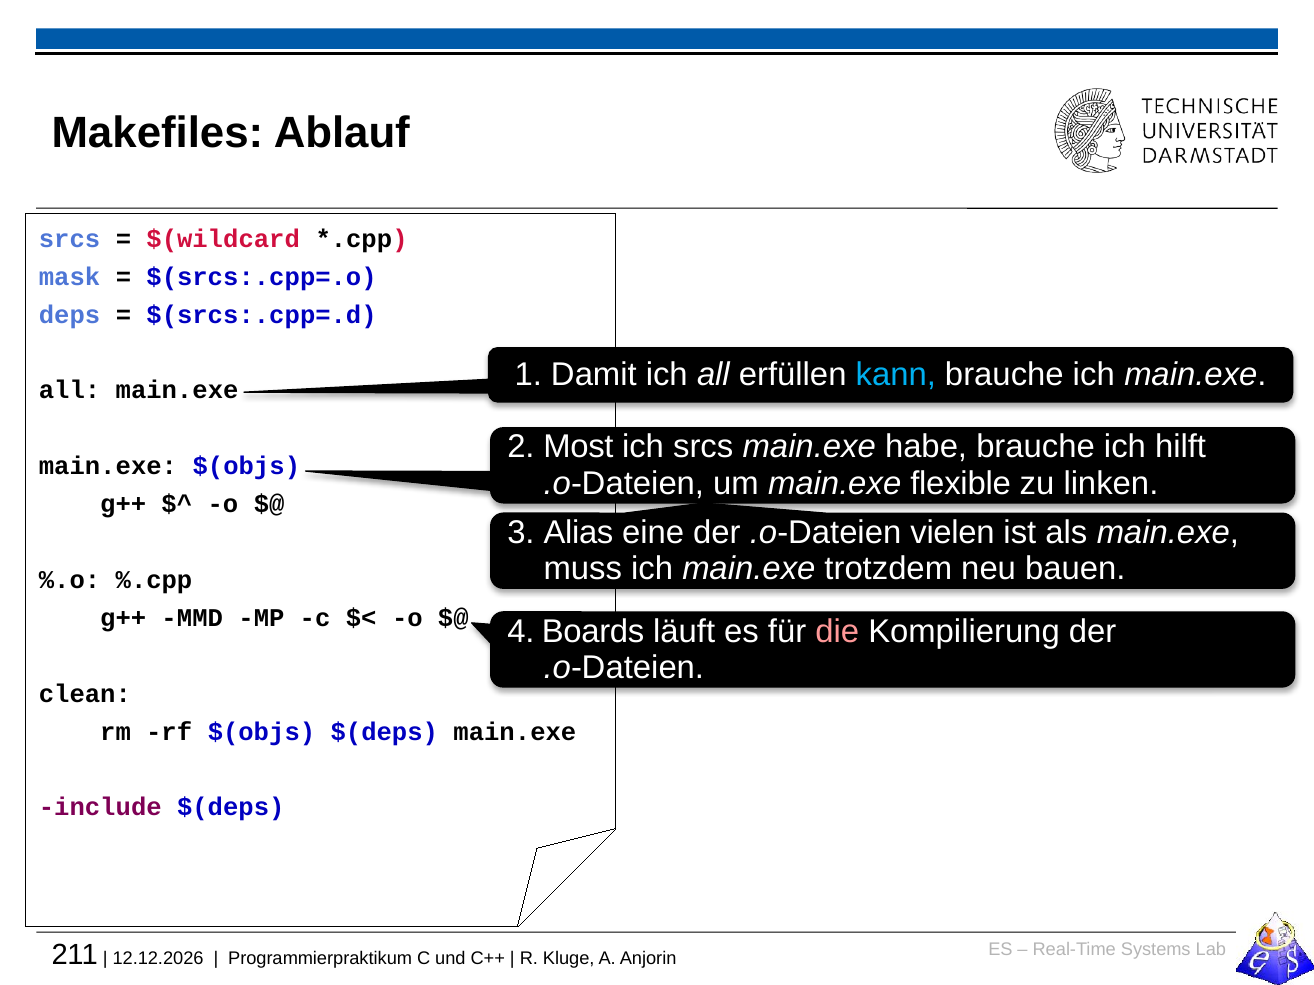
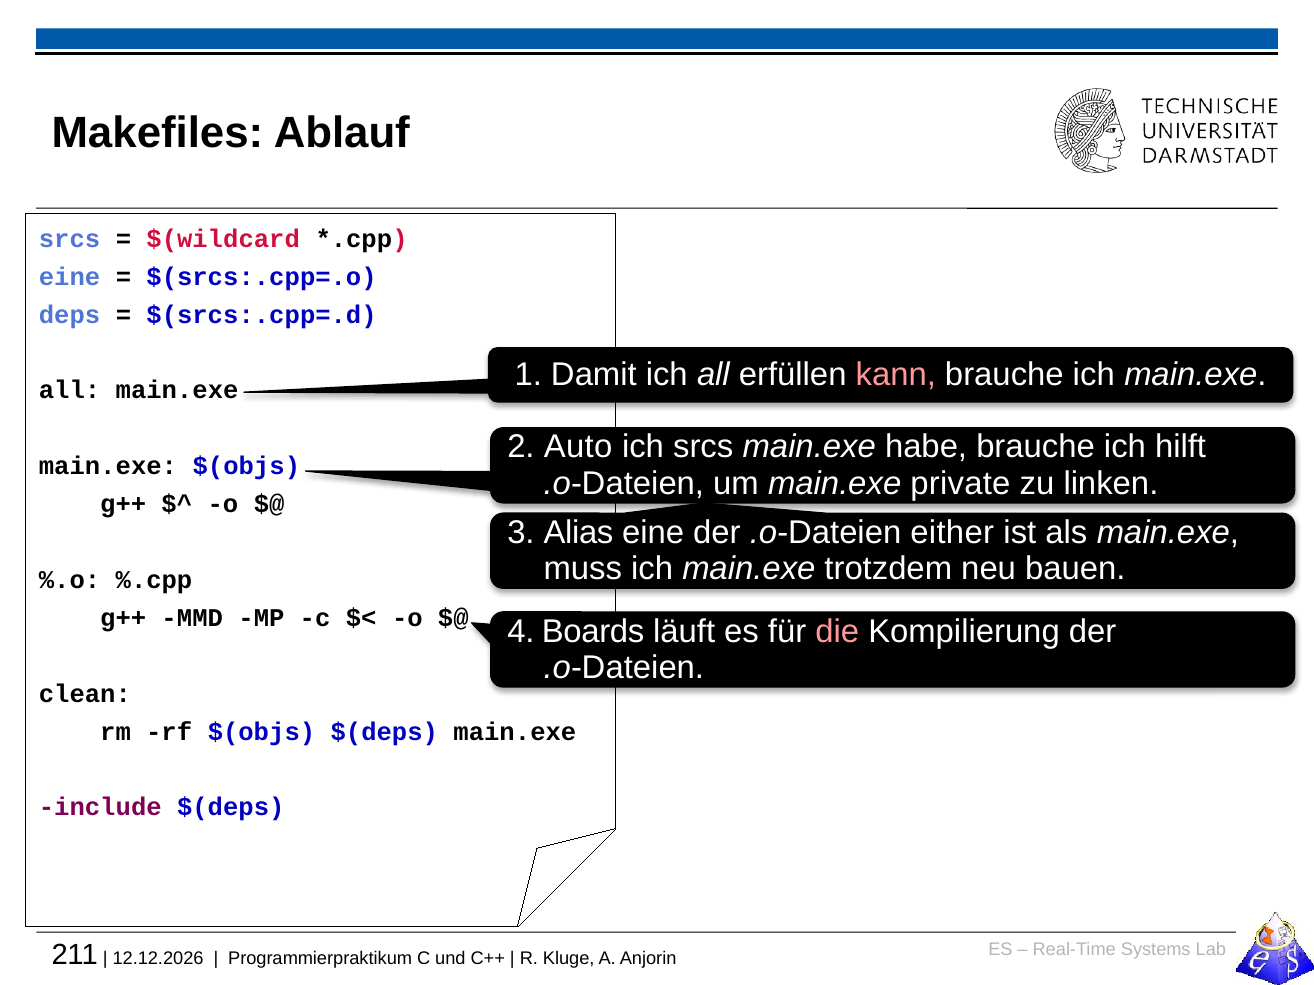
mask: mask -> eine (70, 277)
kann colour: light blue -> pink (896, 375)
Most: Most -> Auto (578, 447)
flexible: flexible -> private (960, 484)
vielen: vielen -> either (952, 533)
